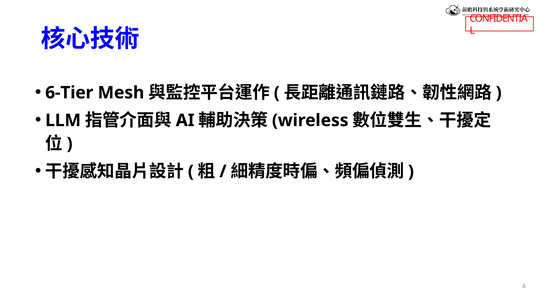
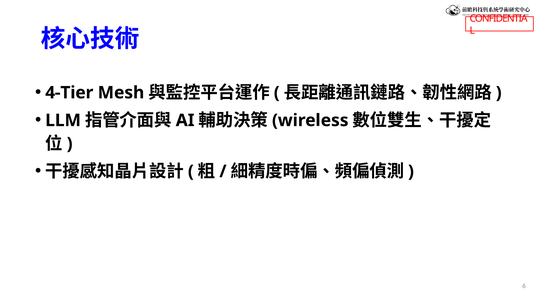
6-Tier: 6-Tier -> 4-Tier (69, 93)
